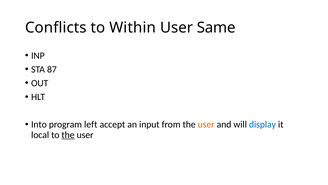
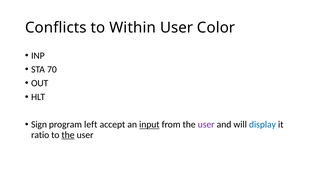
Same: Same -> Color (216, 28)
87: 87 -> 70 (52, 69)
Into: Into -> Sign (39, 124)
input underline: none -> present (149, 124)
user colour: orange -> purple (206, 124)
local: local -> ratio (40, 135)
